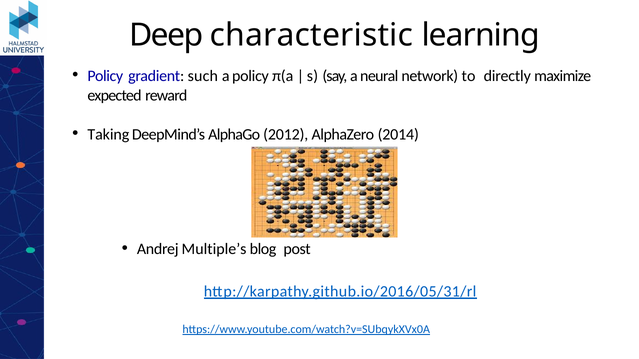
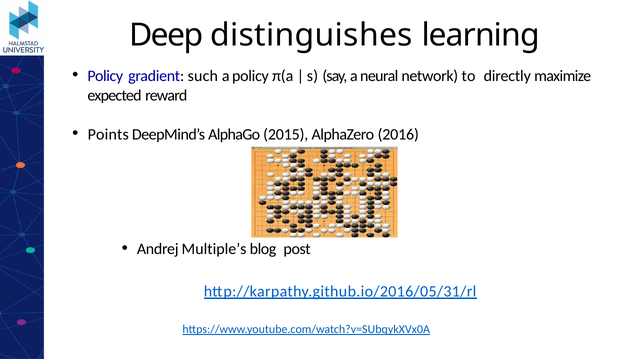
characteristic: characteristic -> distinguishes (311, 35)
Taking: Taking -> Points (108, 135)
2012: 2012 -> 2015 (286, 135)
2014: 2014 -> 2016 (398, 135)
